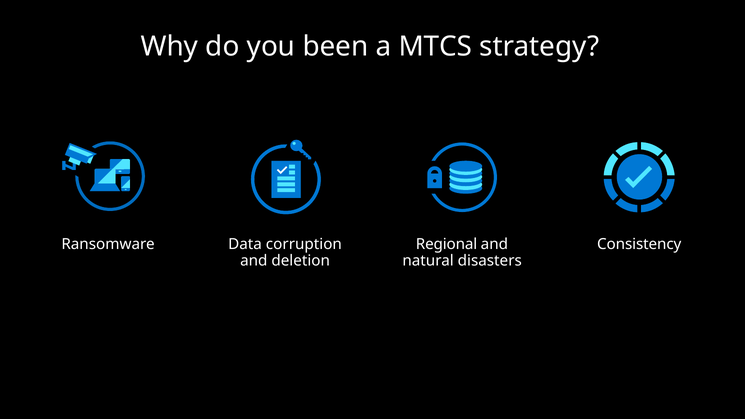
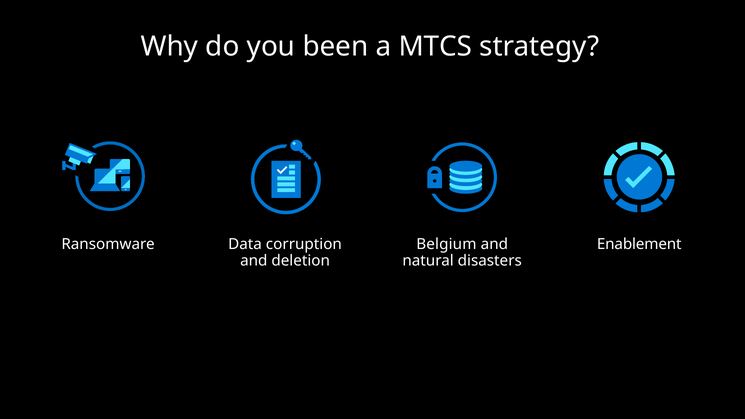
Regional: Regional -> Belgium (446, 244)
Consistency: Consistency -> Enablement (639, 244)
